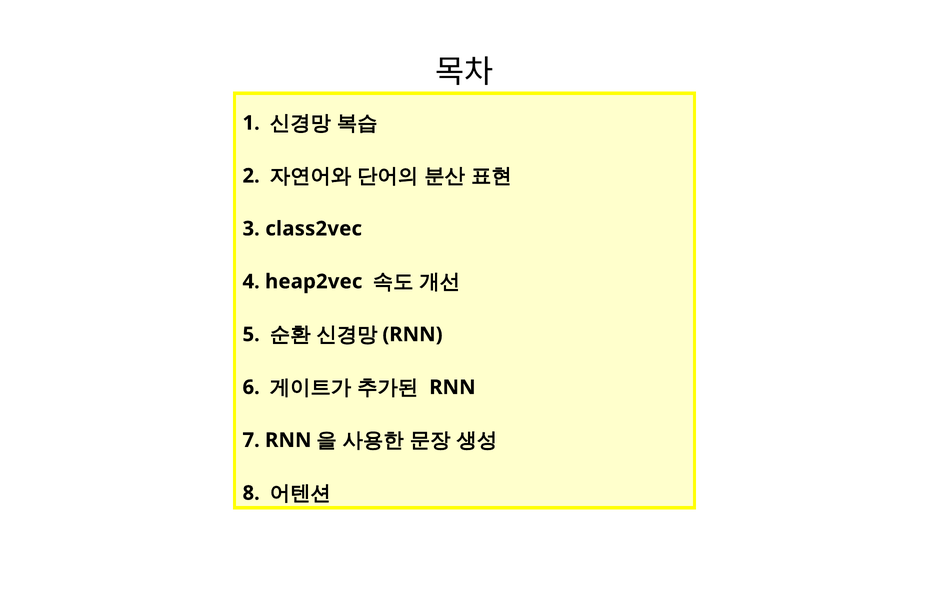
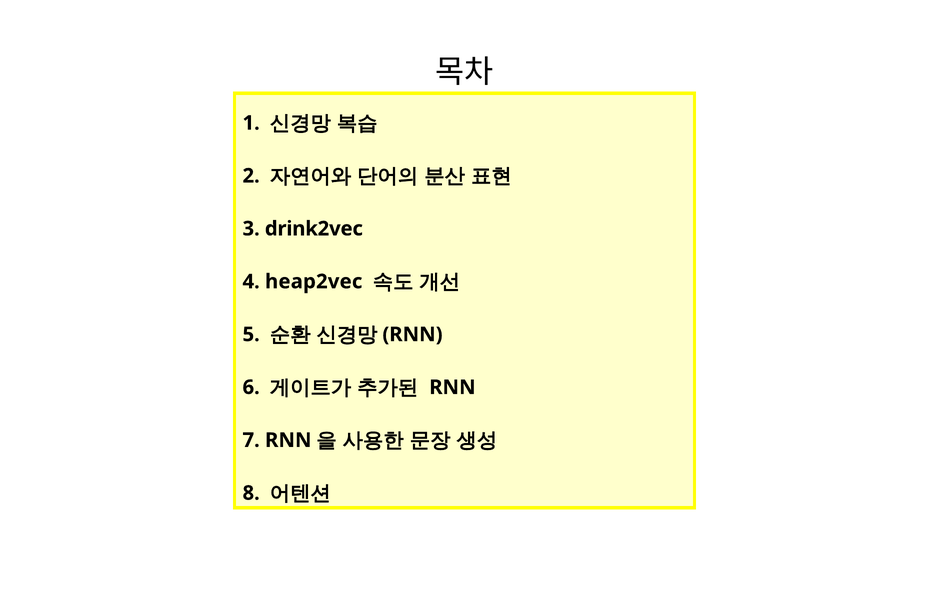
class2vec: class2vec -> drink2vec (314, 229)
